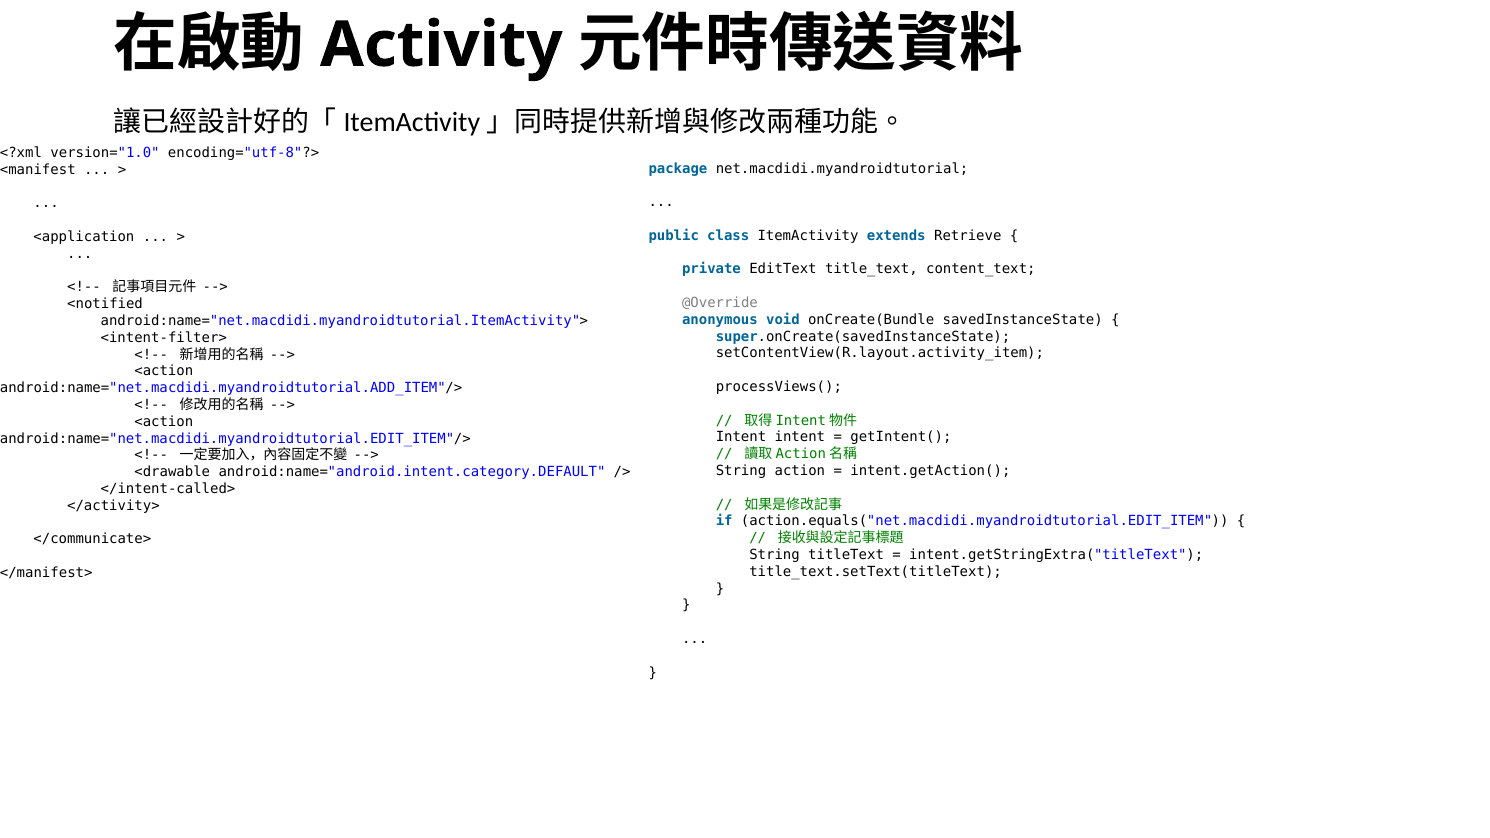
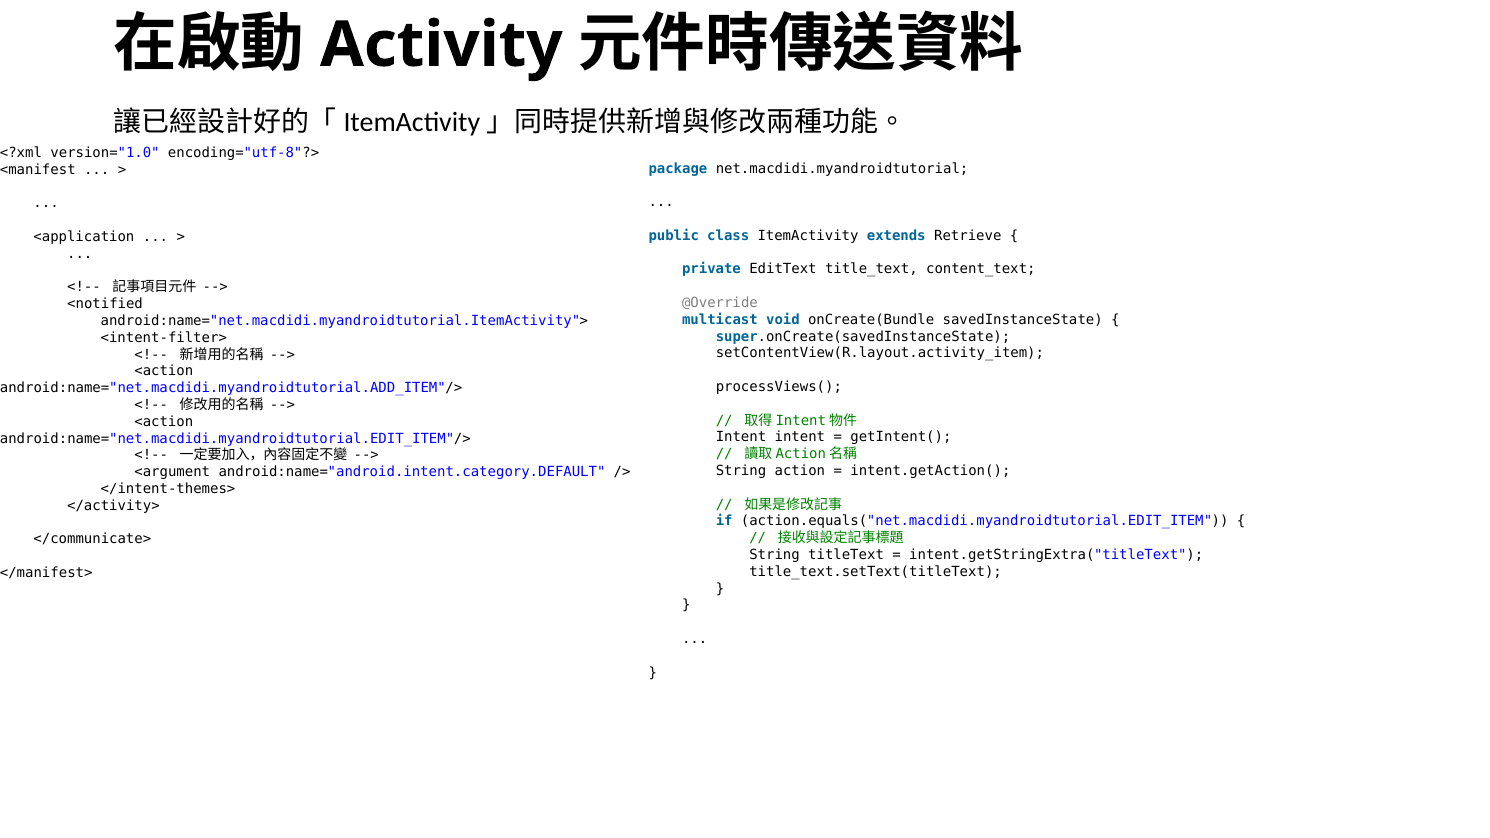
anonymous: anonymous -> multicast (720, 320)
<drawable: <drawable -> <argument (172, 472)
</intent-called>: </intent-called> -> </intent-themes> (168, 489)
